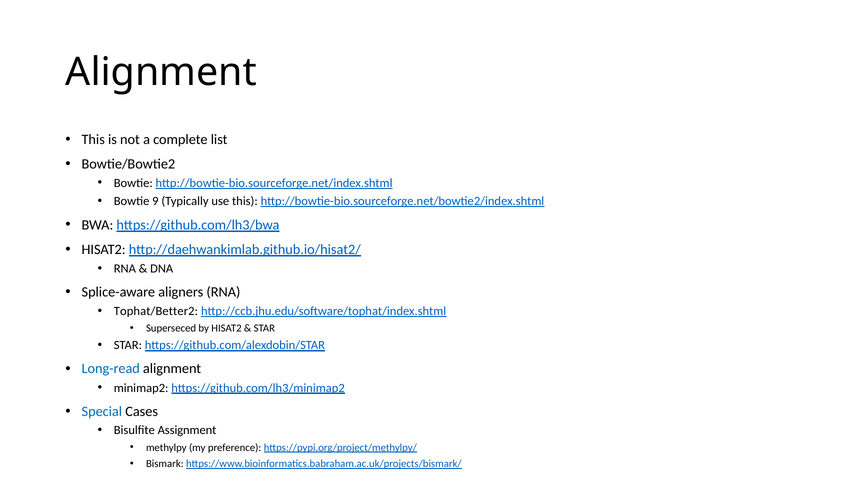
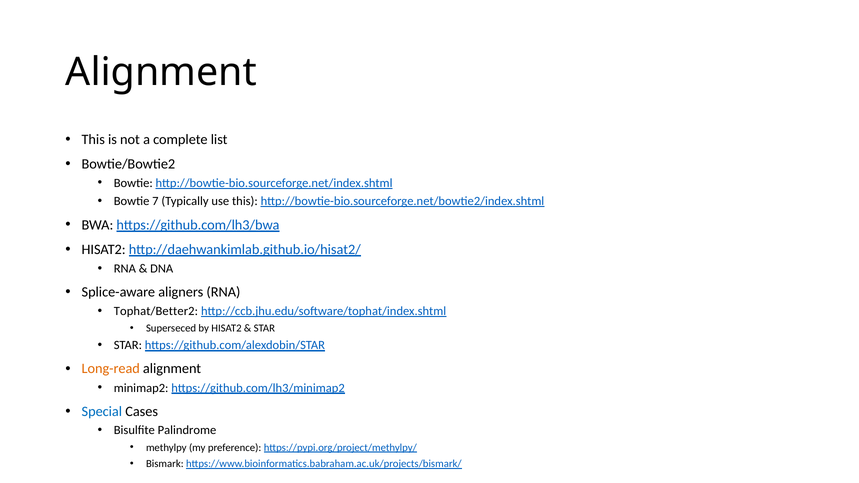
9: 9 -> 7 (155, 201)
Long-read colour: blue -> orange (111, 369)
Assignment: Assignment -> Palindrome (187, 430)
